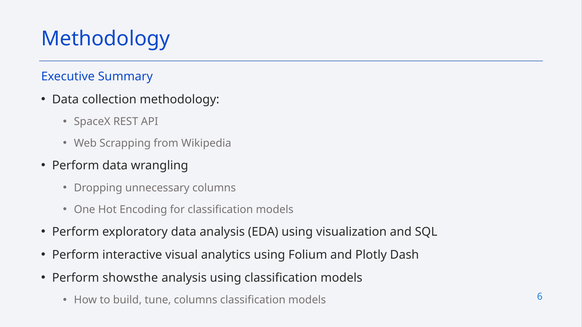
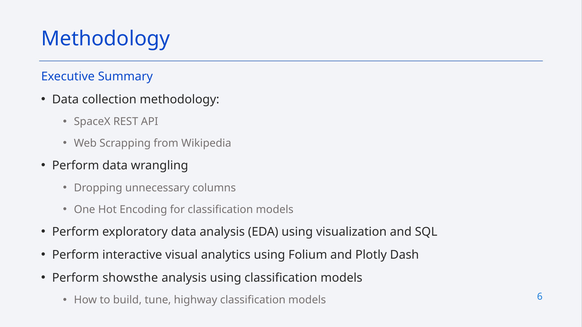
tune columns: columns -> highway (196, 300)
